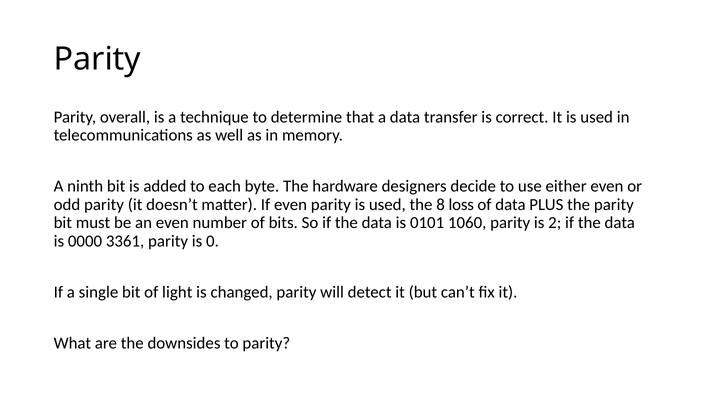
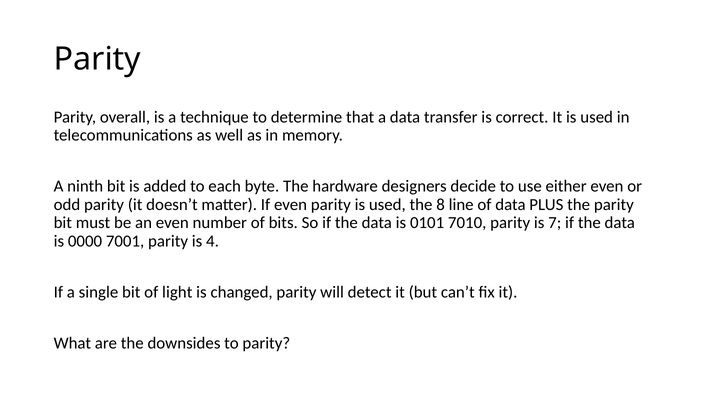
loss: loss -> line (461, 205)
1060: 1060 -> 7010 (467, 223)
2: 2 -> 7 (555, 223)
3361: 3361 -> 7001 (125, 241)
0: 0 -> 4 (212, 241)
